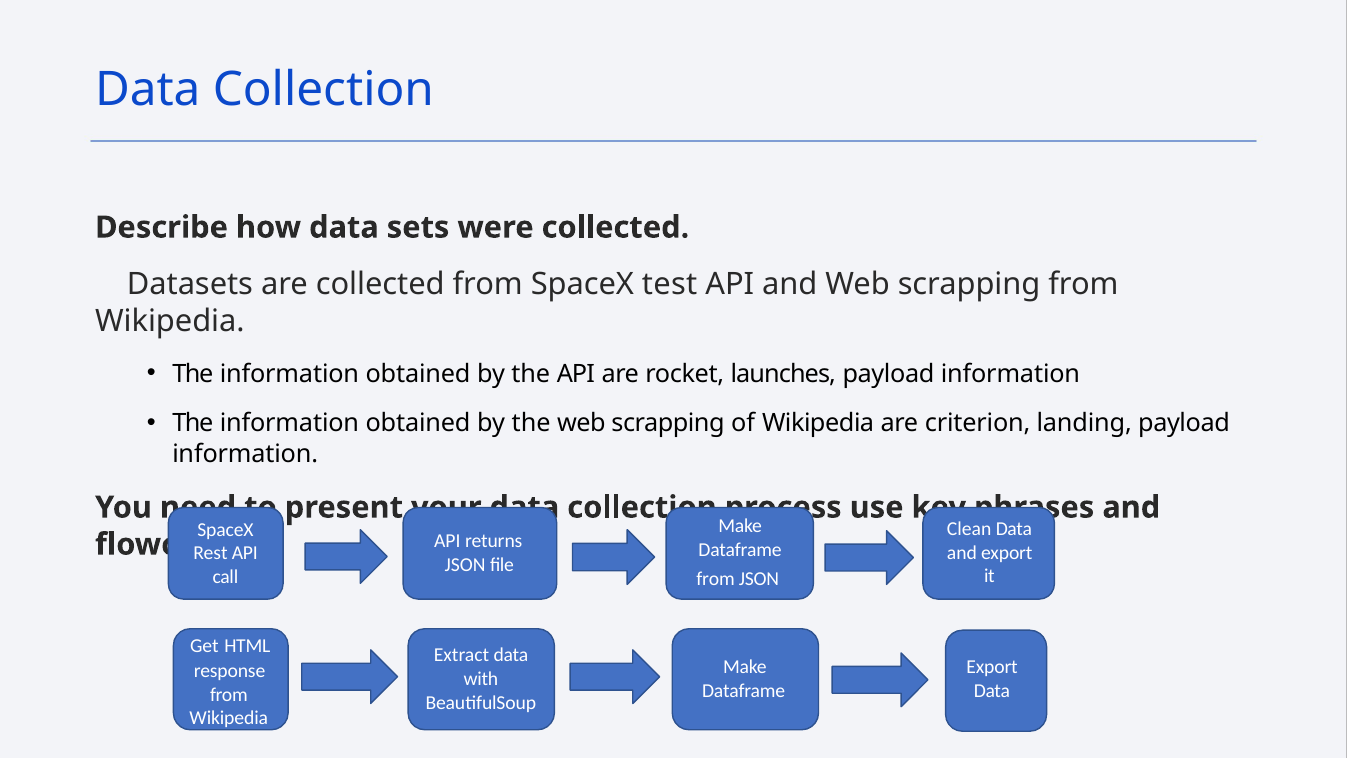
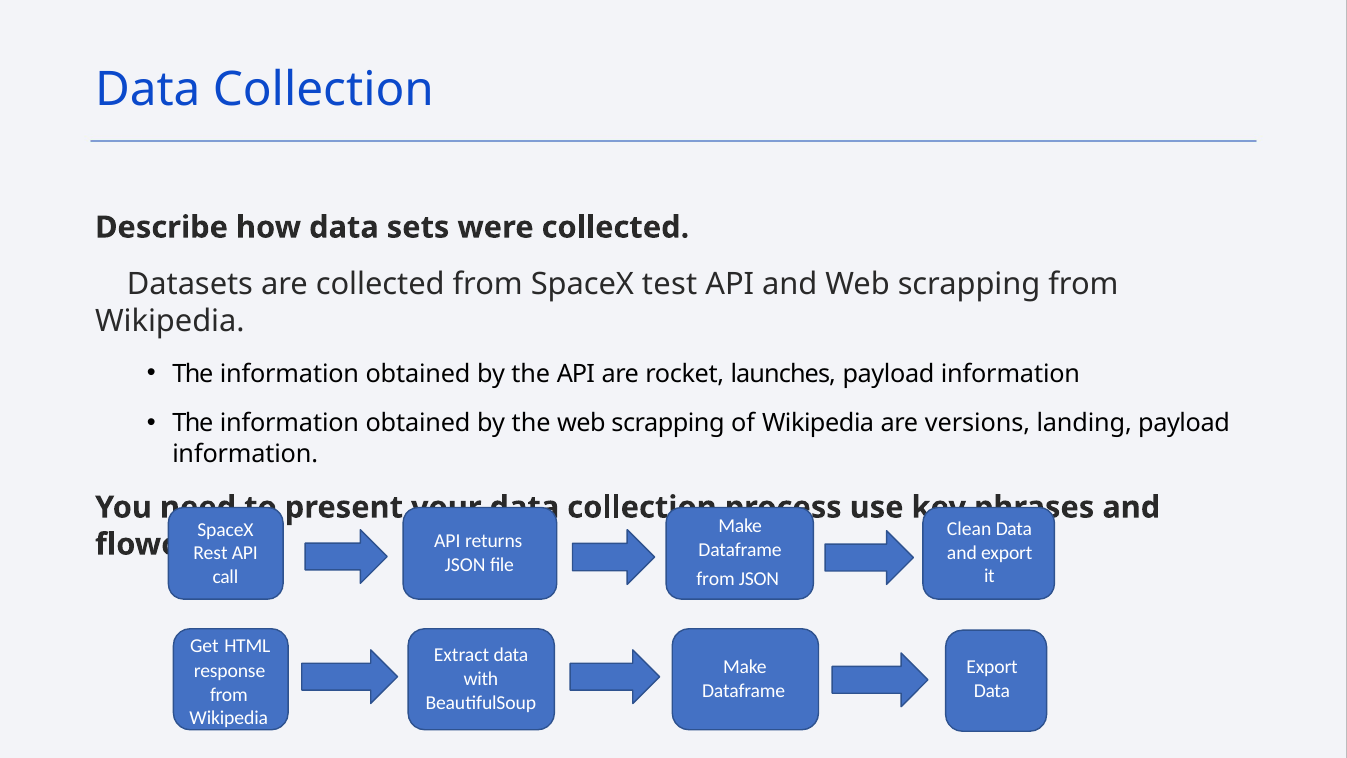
criterion: criterion -> versions (978, 423)
